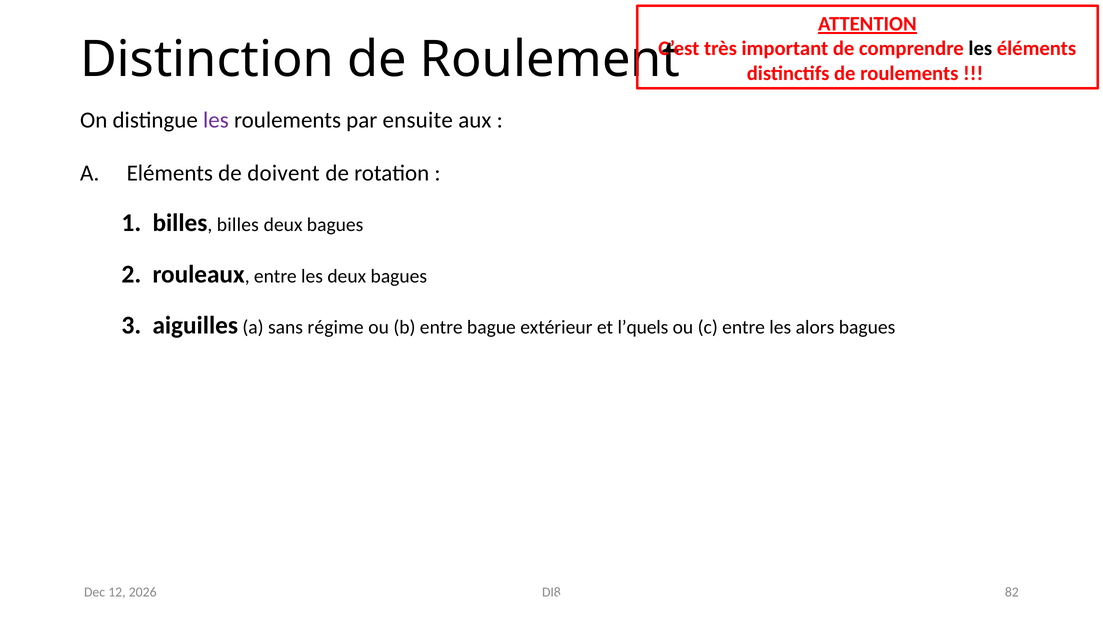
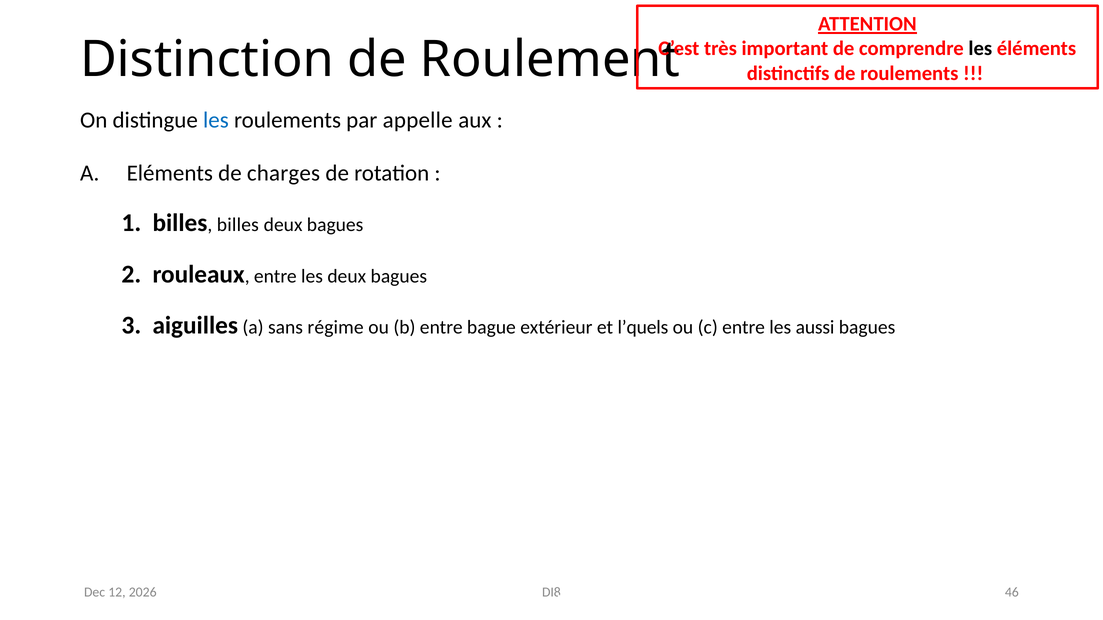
les colour: purple -> blue (216, 120)
par ensuite: ensuite -> appelle (418, 120)
de doivent: doivent -> charges (283, 173)
alors: alors -> aussi (815, 328)
82: 82 -> 46 (1012, 592)
